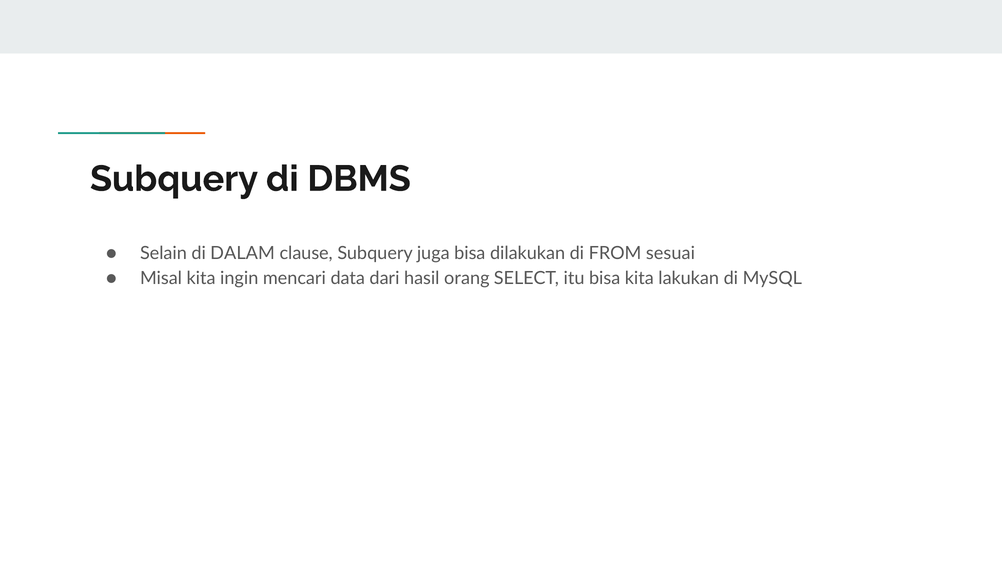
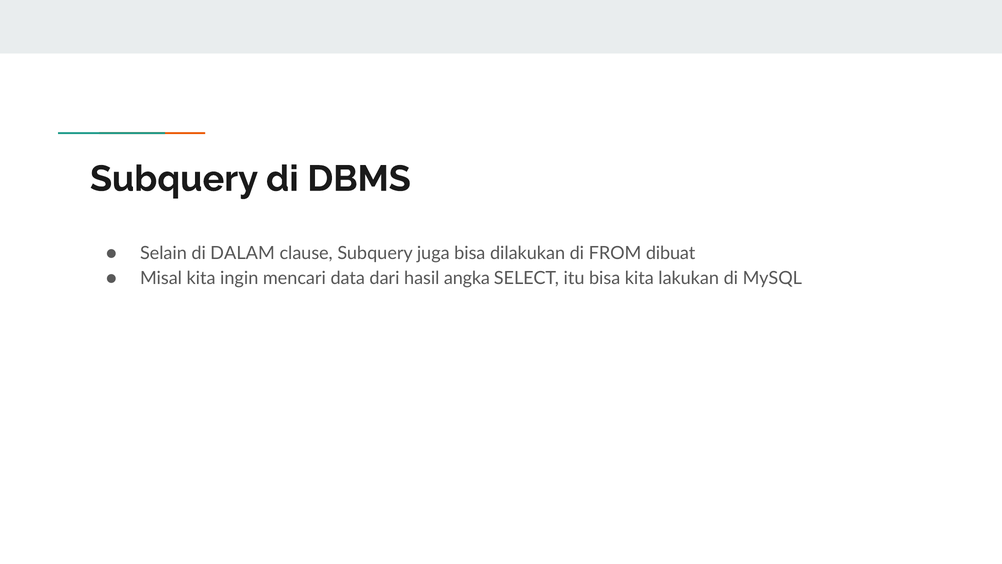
sesuai: sesuai -> dibuat (671, 253)
orang: orang -> angka (467, 278)
